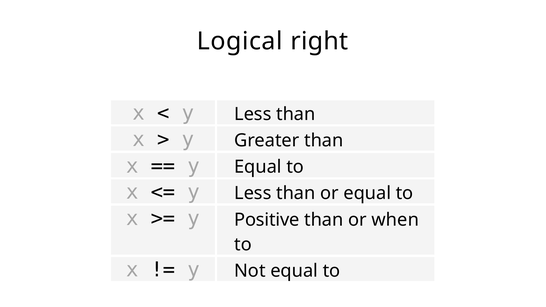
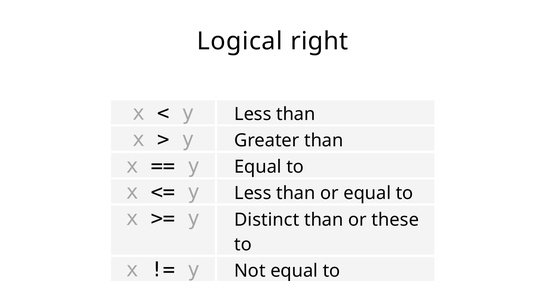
Positive: Positive -> Distinct (267, 220)
when: when -> these (395, 220)
